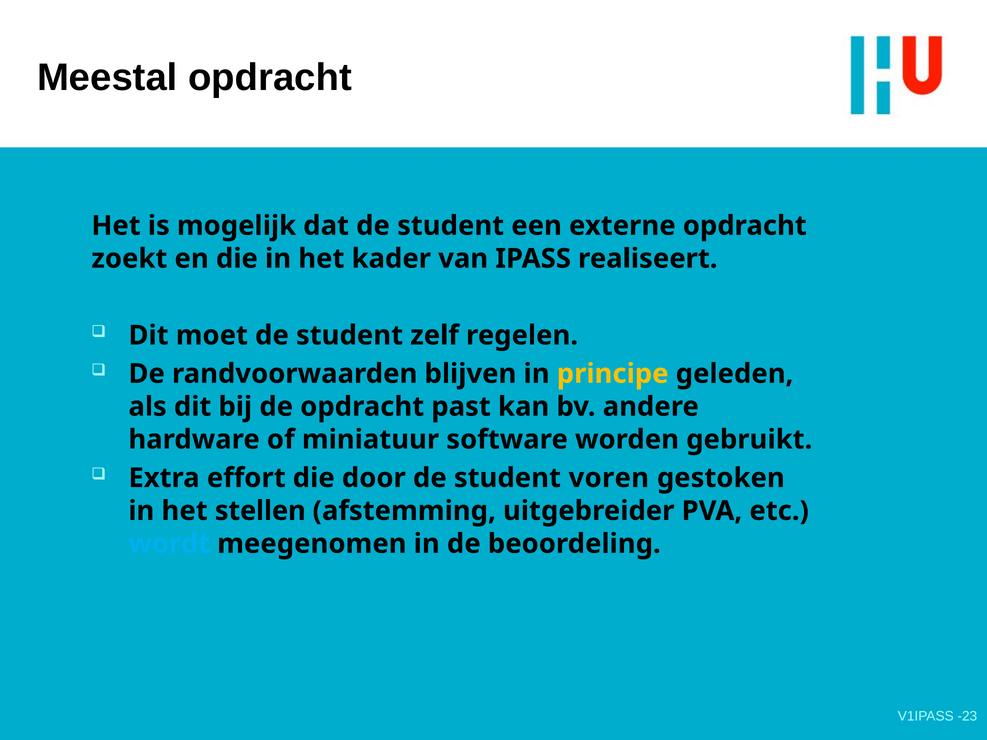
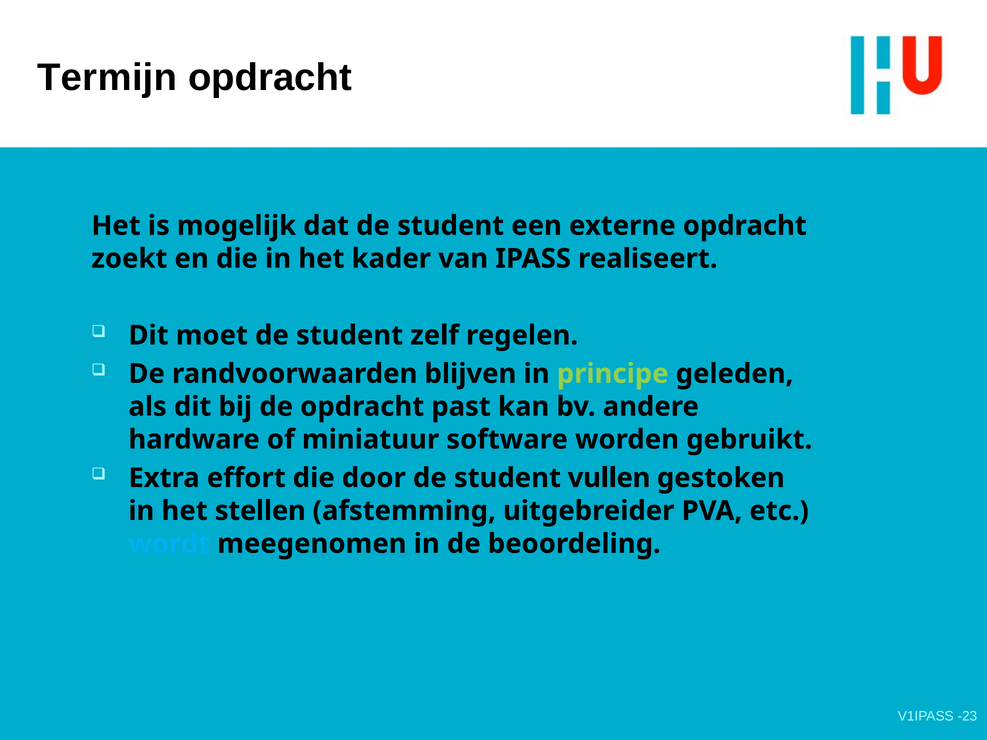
Meestal: Meestal -> Termijn (107, 77)
principe colour: yellow -> light green (613, 374)
voren: voren -> vullen (609, 478)
